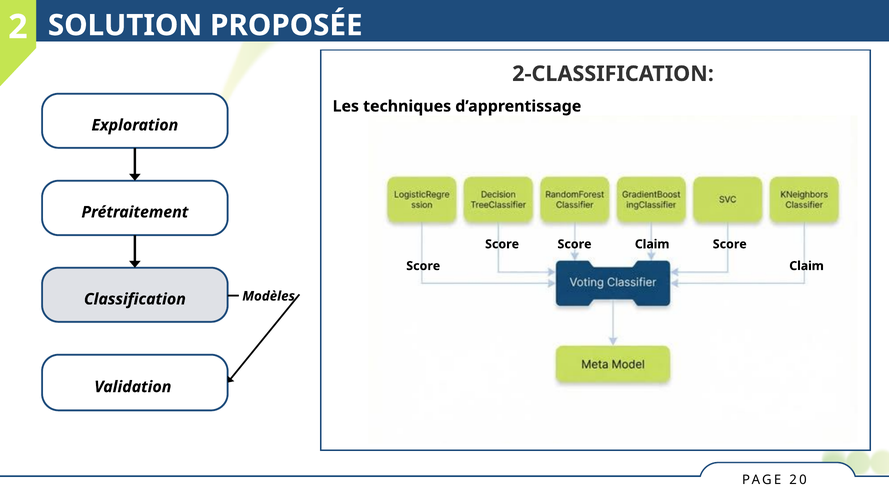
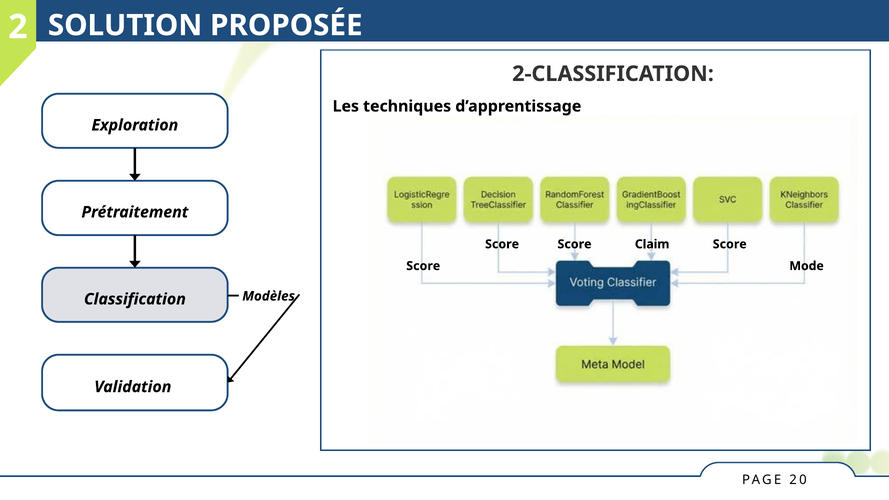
Claim: Claim -> Mode (807, 266)
